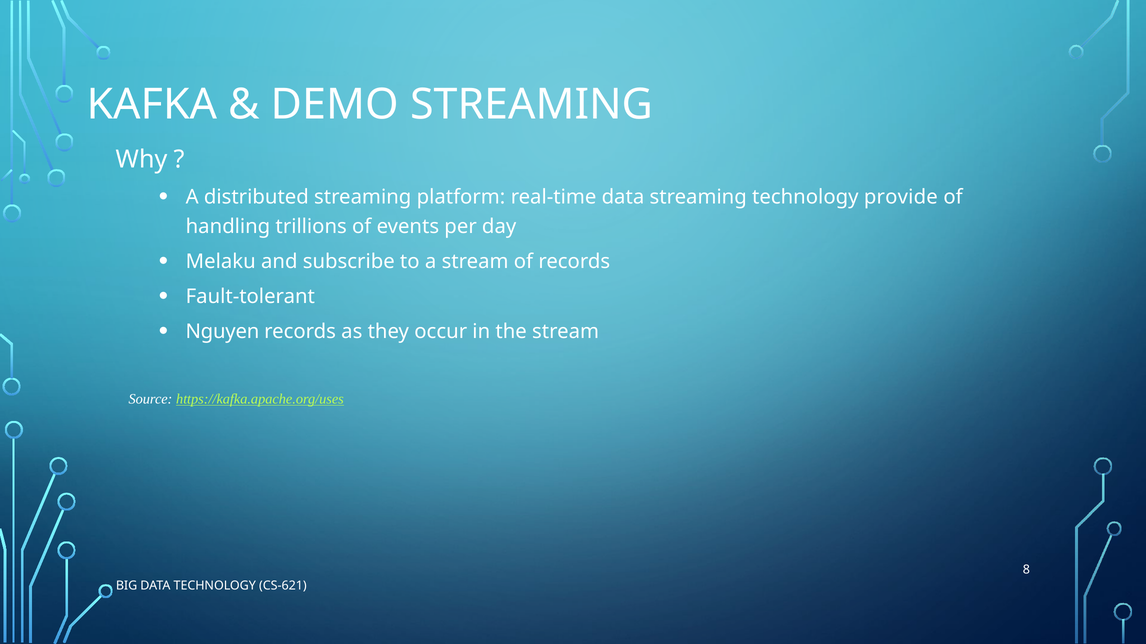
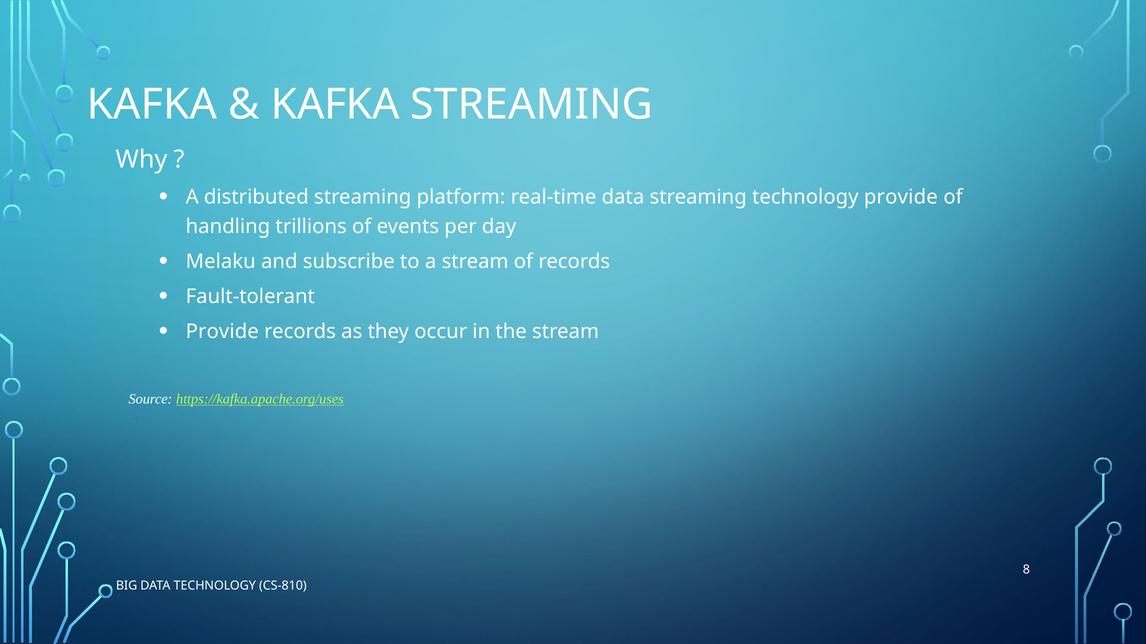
DEMO: DEMO -> KAFKA (335, 105)
Nguyen: Nguyen -> Provide (222, 332)
CS-621: CS-621 -> CS-810 (283, 586)
